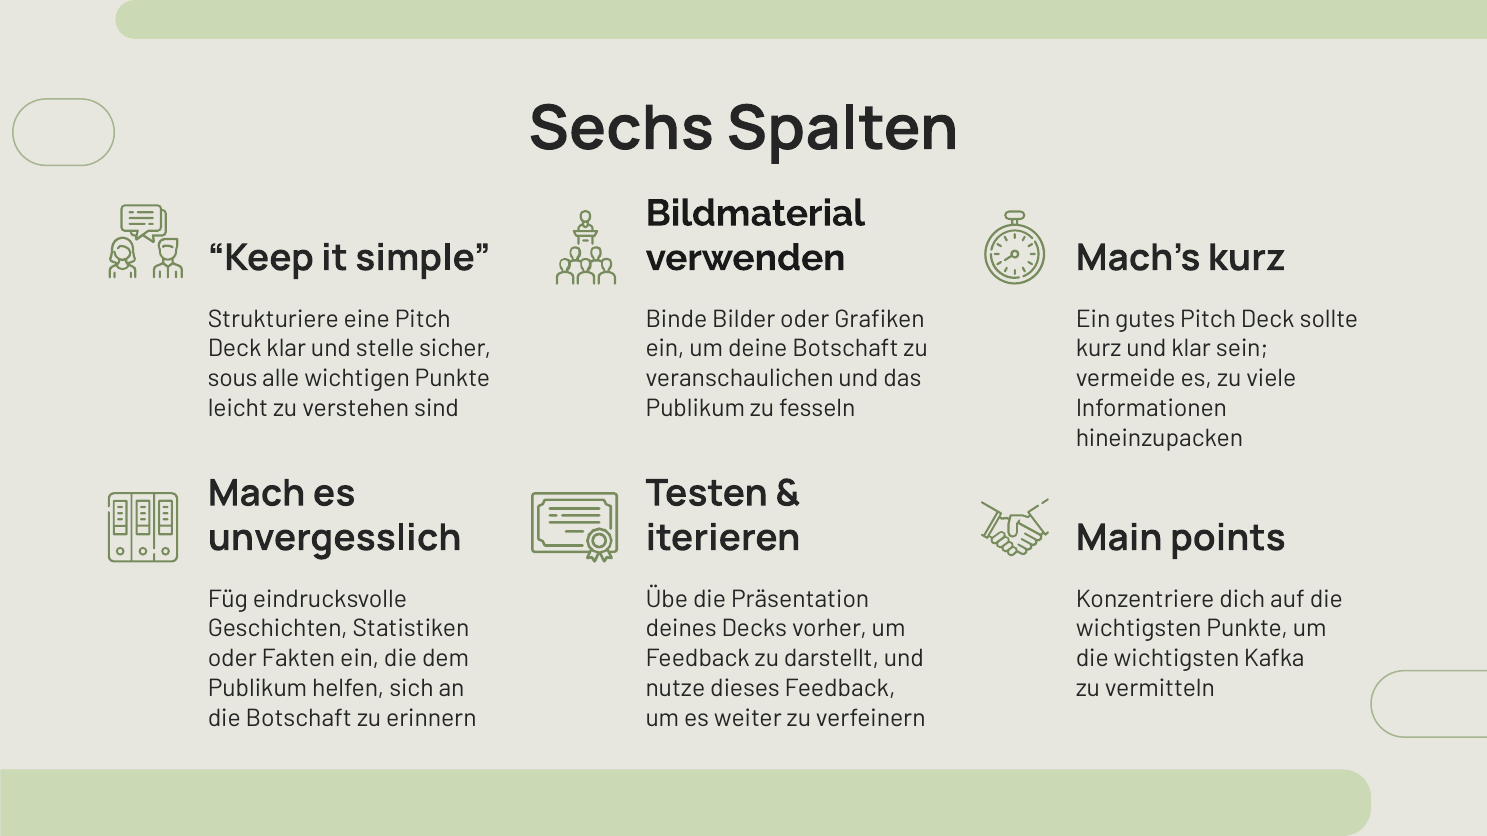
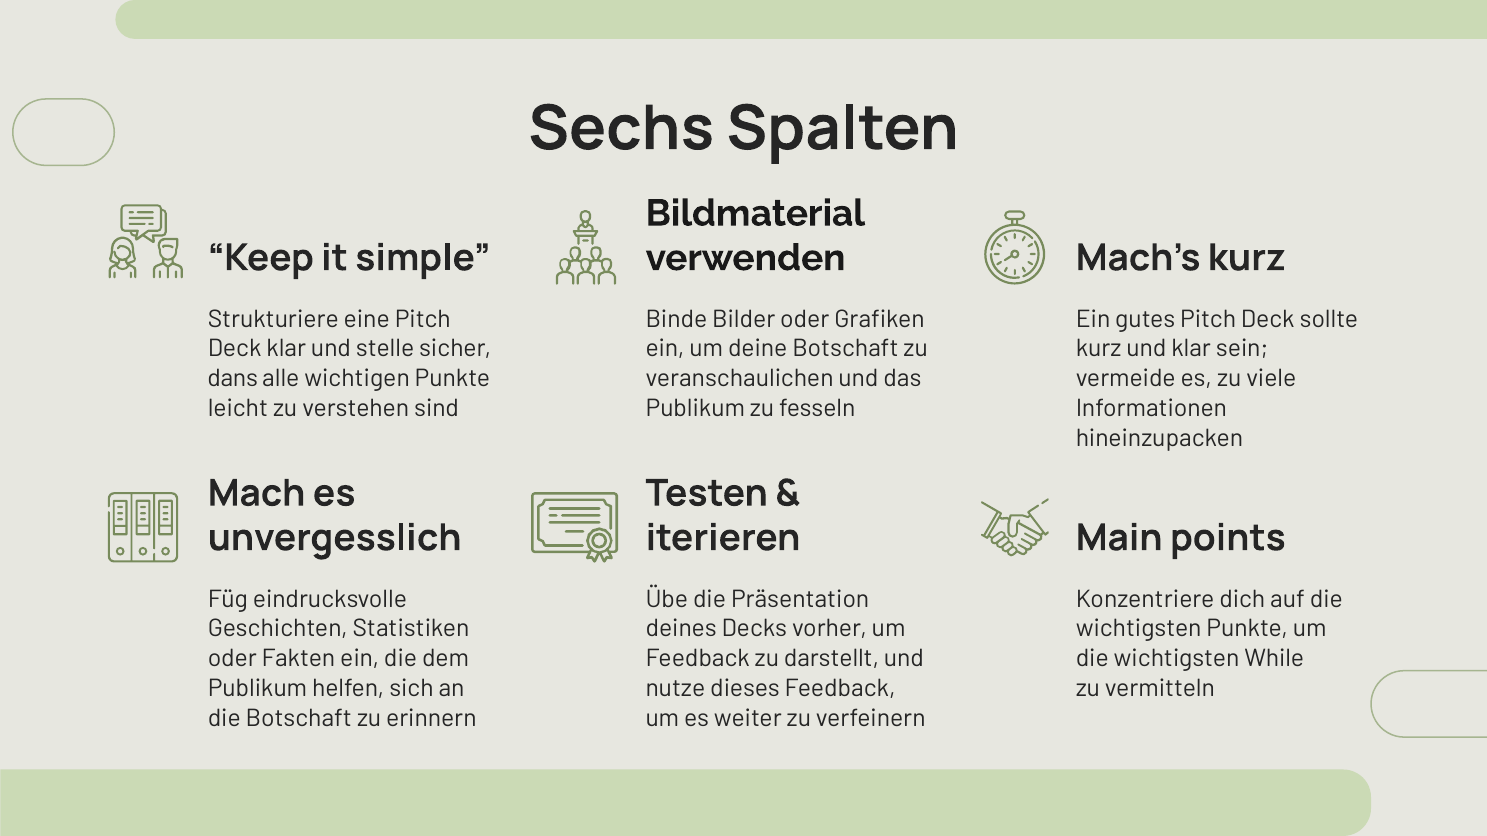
sous: sous -> dans (233, 379)
Kafka: Kafka -> While (1274, 659)
